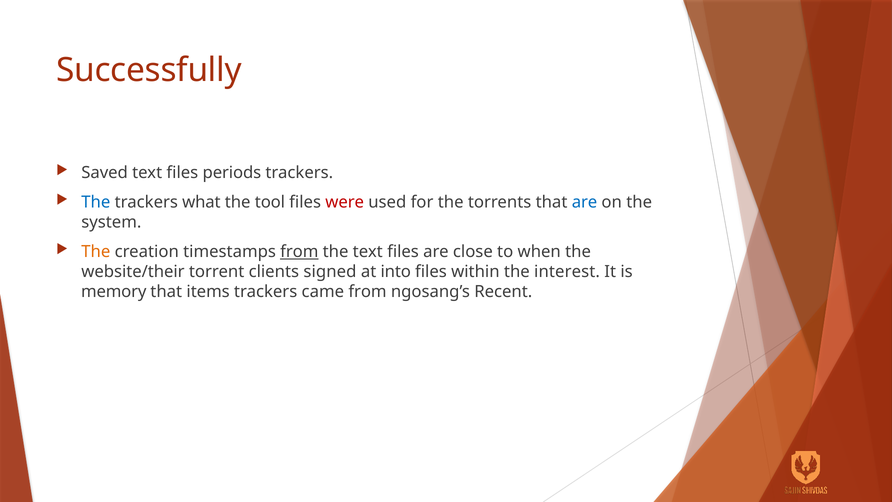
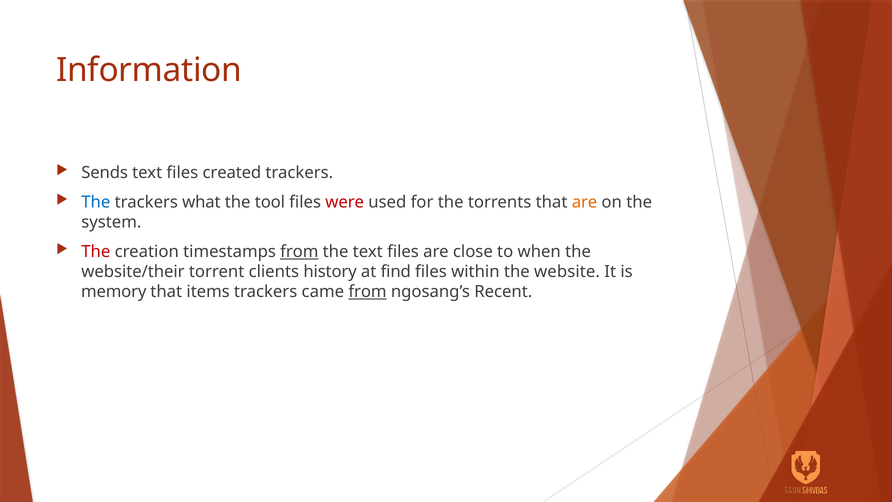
Successfully: Successfully -> Information (149, 70)
Saved: Saved -> Sends (105, 173)
periods: periods -> created (232, 173)
are colour: blue -> orange (585, 202)
The colour: orange -> red (96, 251)
signed: signed -> history (330, 272)
into: into -> find (396, 272)
interest: interest -> website (567, 272)
from underline: none -> present (368, 292)
